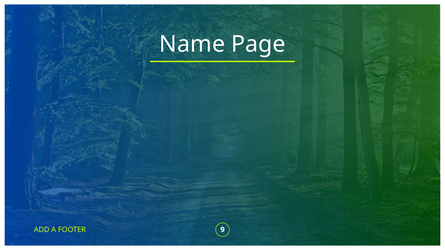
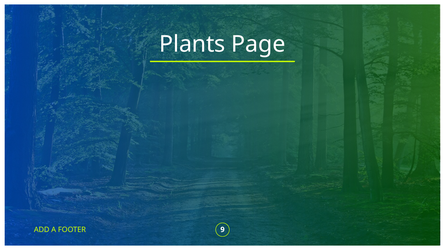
Name: Name -> Plants (192, 44)
